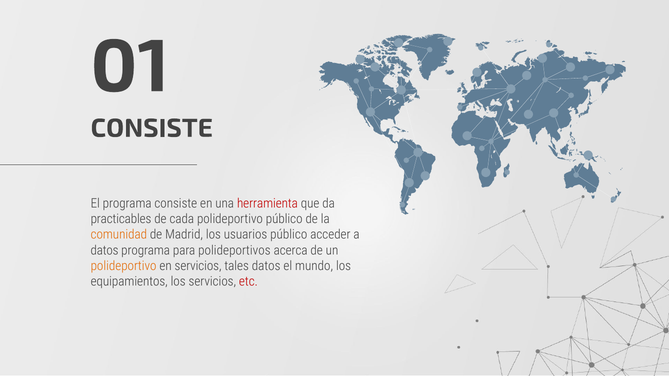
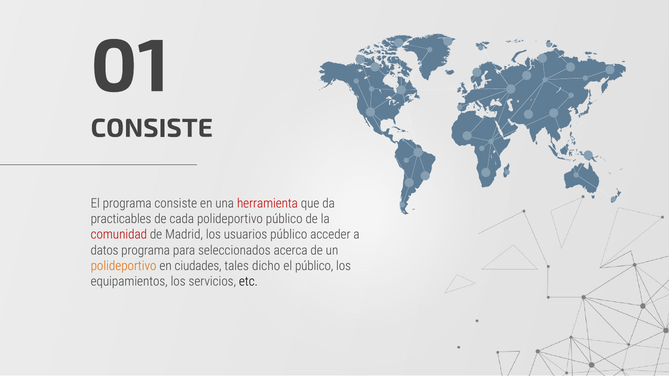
comunidad colour: orange -> red (119, 235)
polideportivos: polideportivos -> seleccionados (234, 250)
en servicios: servicios -> ciudades (198, 266)
tales datos: datos -> dicho (266, 266)
el mundo: mundo -> público (314, 266)
etc colour: red -> black (248, 282)
